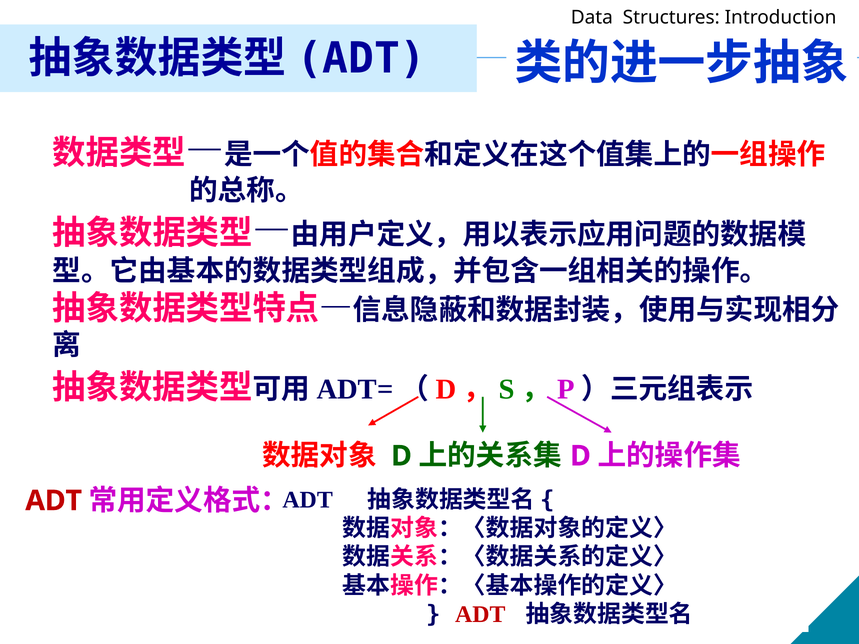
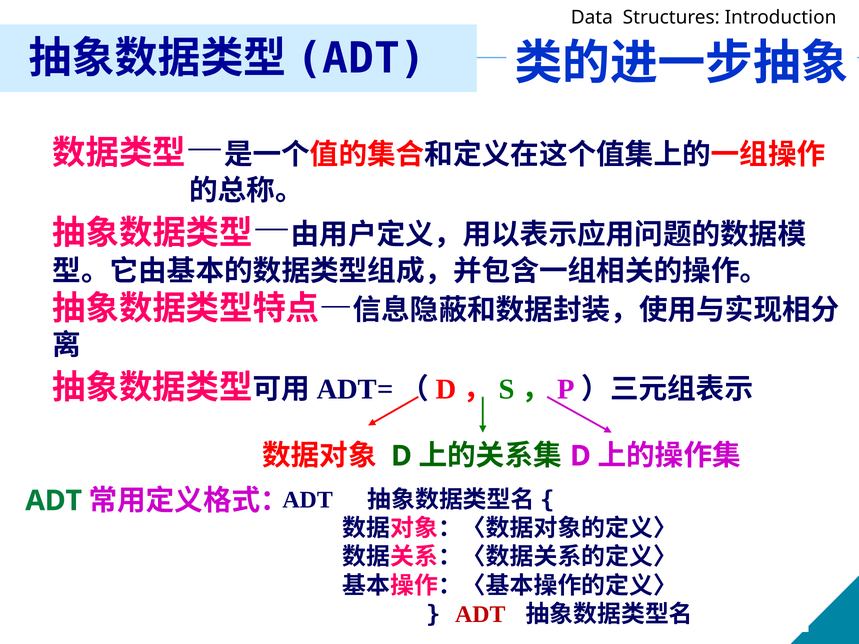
ADT colour: red -> green (54, 501)
